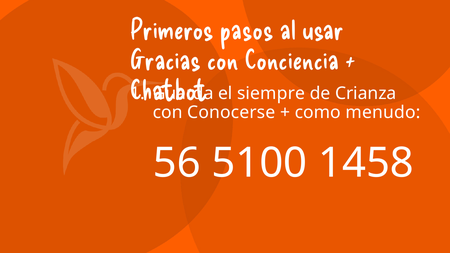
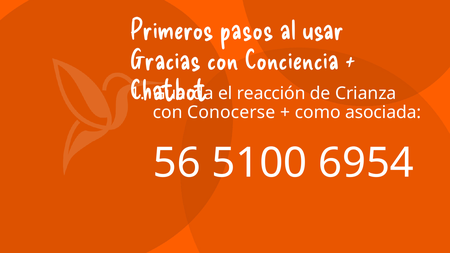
siempre: siempre -> reacción (271, 94)
menudo: menudo -> asociada (383, 112)
1458: 1458 -> 6954 (366, 163)
